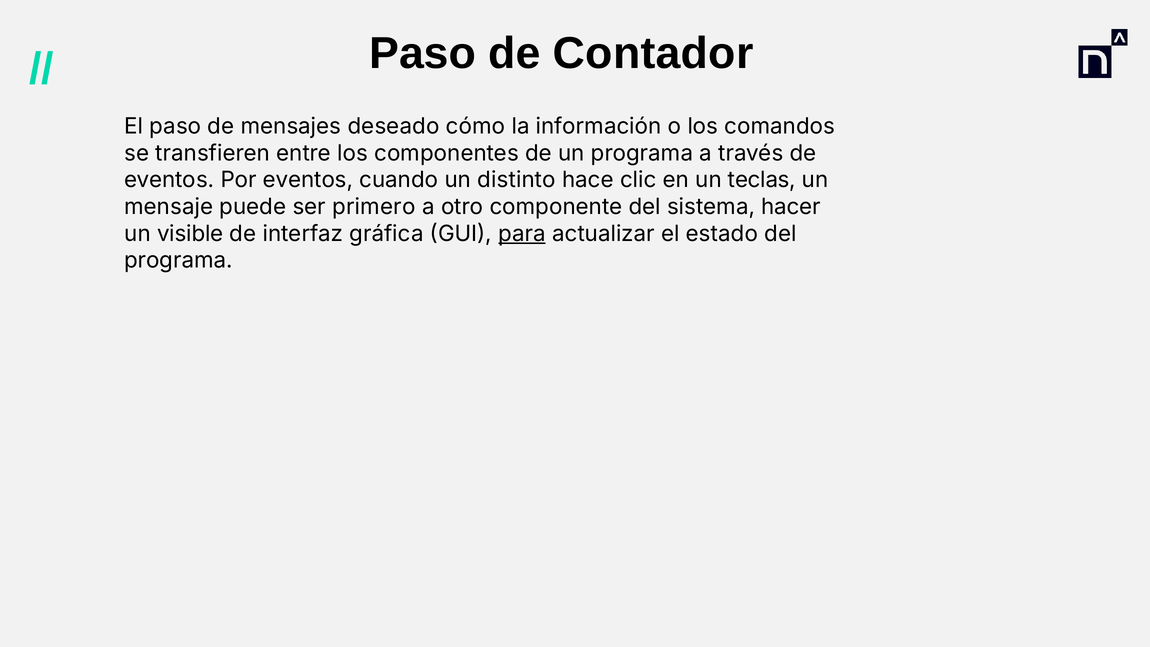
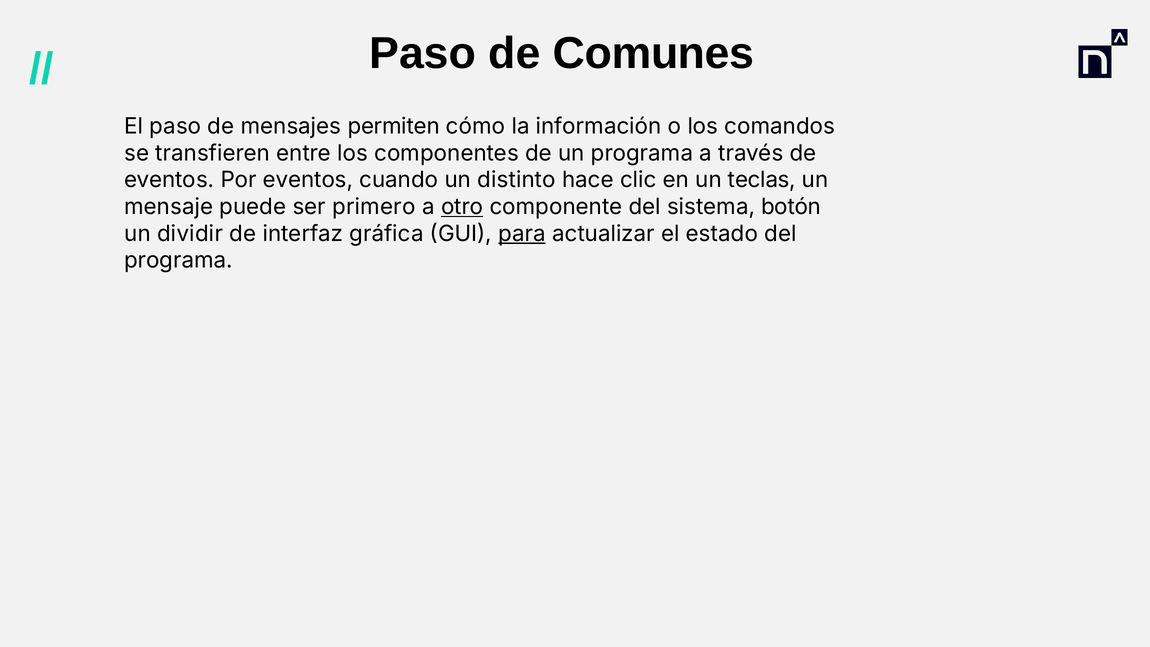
Contador: Contador -> Comunes (653, 54)
deseado: deseado -> permiten (394, 126)
otro underline: none -> present (462, 207)
hacer: hacer -> botón (791, 207)
visible: visible -> dividir (190, 234)
